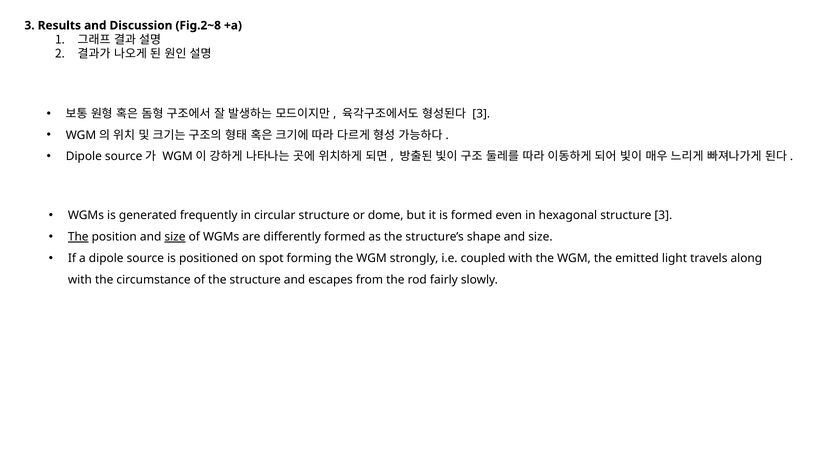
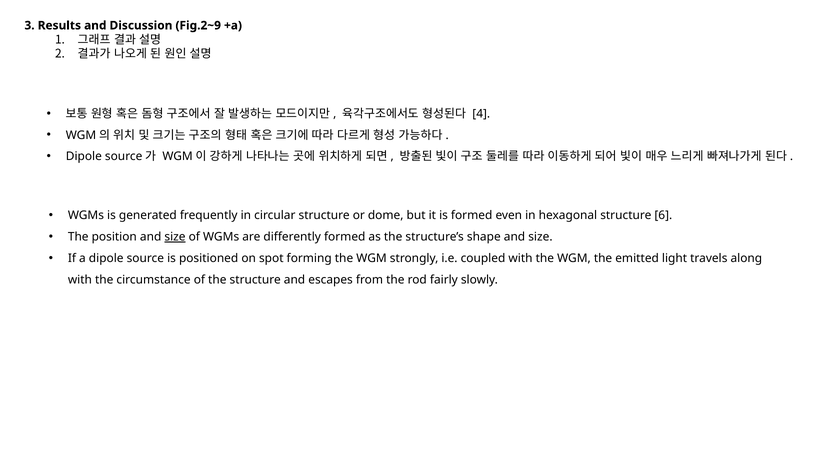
Fig.2~8: Fig.2~8 -> Fig.2~9 (198, 25)
3: 3 -> 4 (481, 114)
structure 3: 3 -> 6 (663, 216)
The underline: present -> none (78, 237)
